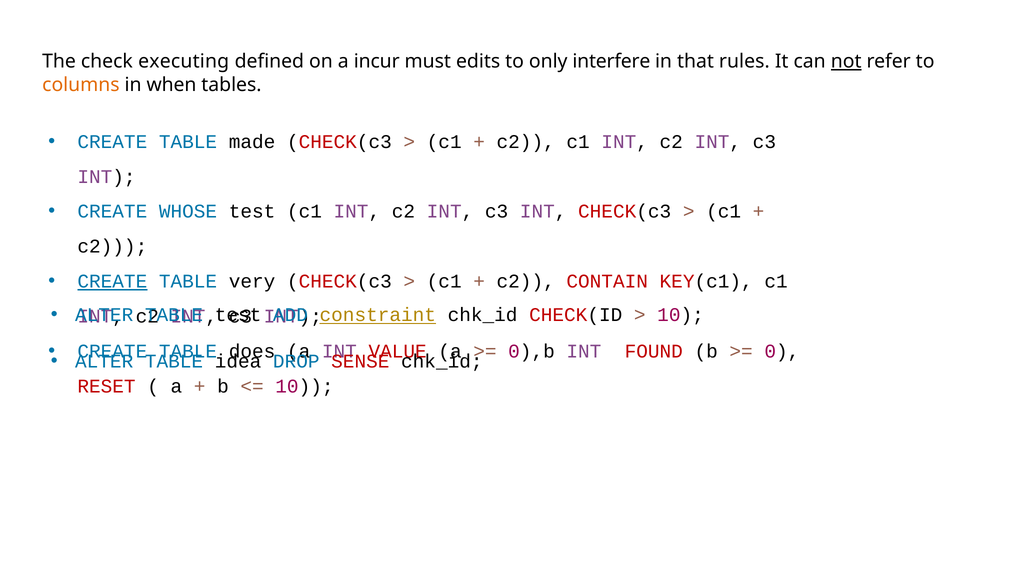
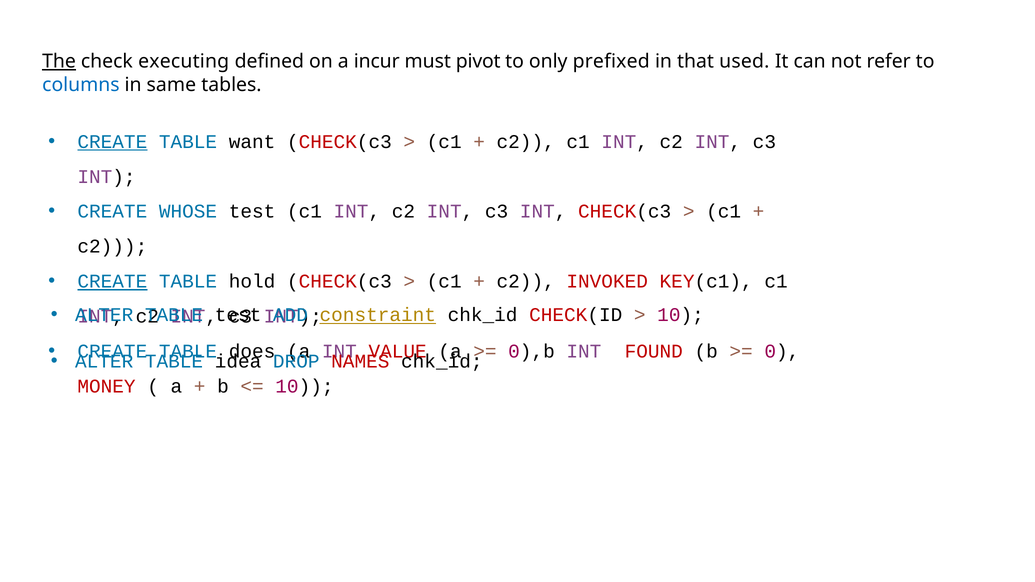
The underline: none -> present (59, 61)
edits: edits -> pivot (478, 61)
interfere: interfere -> prefixed (611, 61)
rules: rules -> used (744, 61)
not underline: present -> none (846, 61)
columns colour: orange -> blue (81, 85)
when: when -> same (171, 85)
CREATE underline: none -> present (112, 142)
made: made -> want (252, 142)
very: very -> hold (252, 281)
CONTAIN: CONTAIN -> INVOKED (607, 281)
SENSE: SENSE -> NAMES (360, 362)
RESET: RESET -> MONEY (107, 386)
